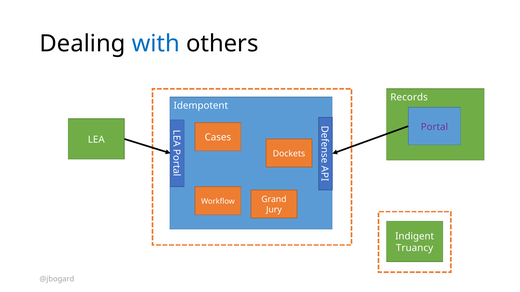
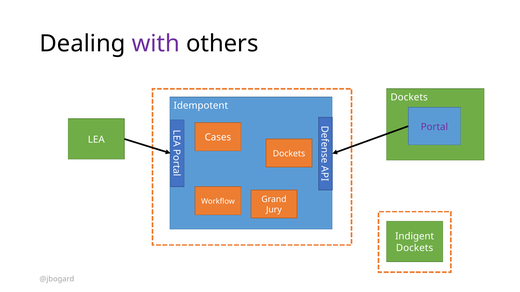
with colour: blue -> purple (156, 44)
Records: Records -> Dockets (409, 97)
Truancy: Truancy -> Dockets (415, 248)
